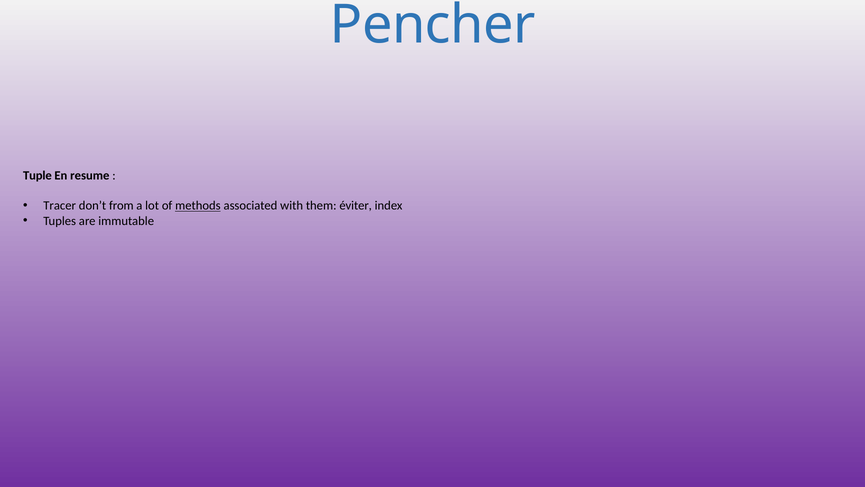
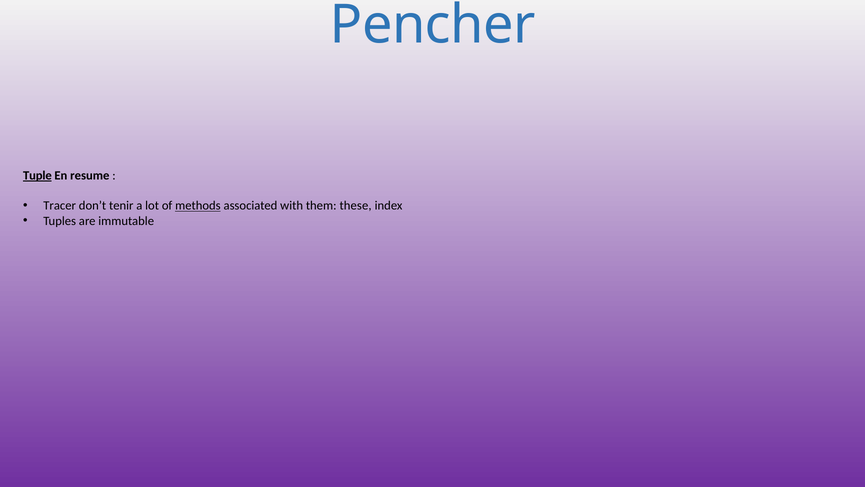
Tuple underline: none -> present (37, 175)
from: from -> tenir (121, 206)
éviter: éviter -> these (356, 206)
